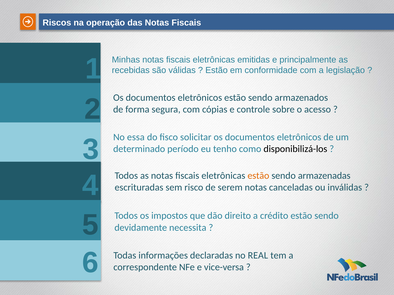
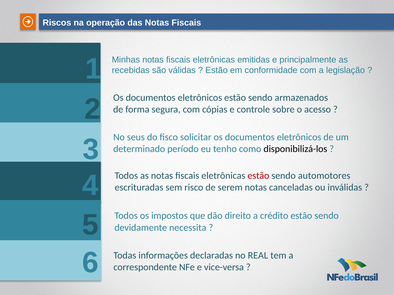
essa: essa -> seus (136, 137)
estão colour: orange -> red (258, 176)
armazenadas: armazenadas -> automotores (324, 176)
